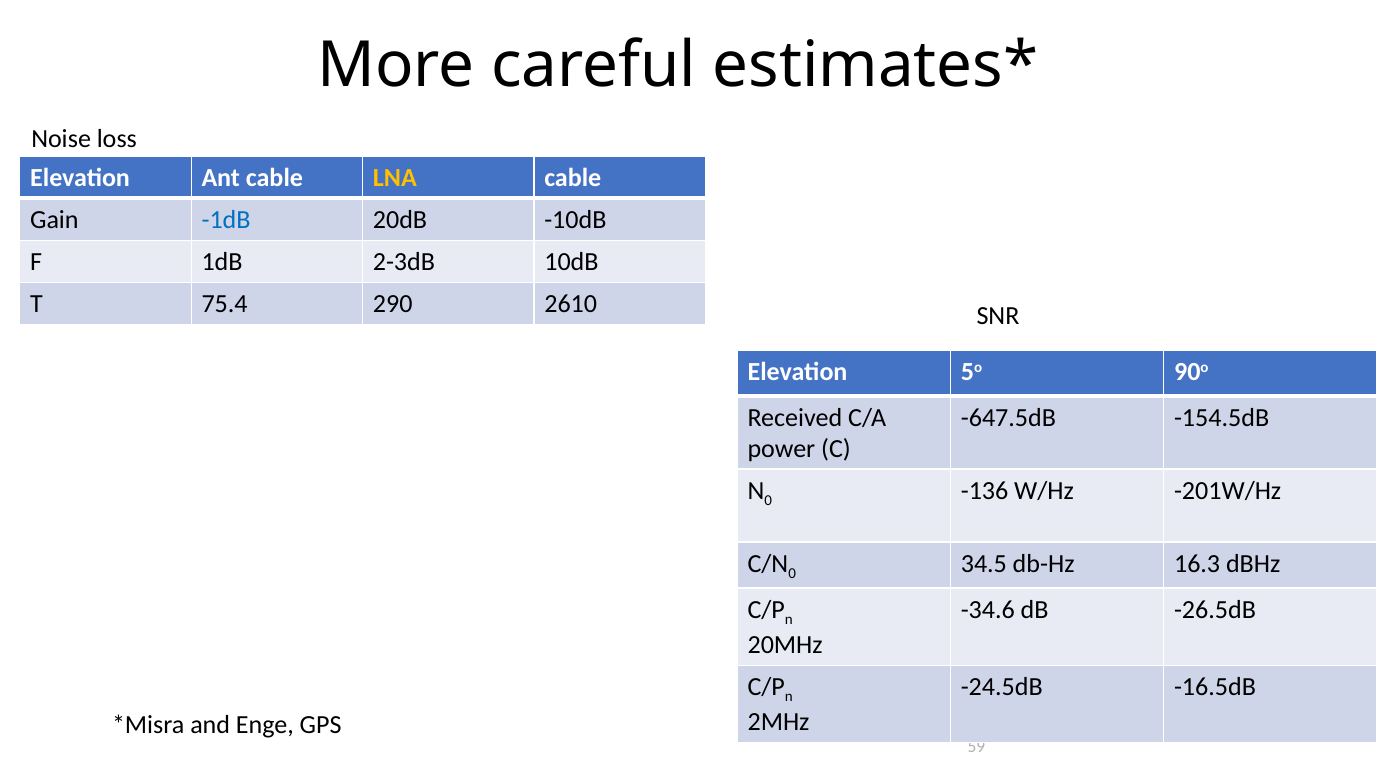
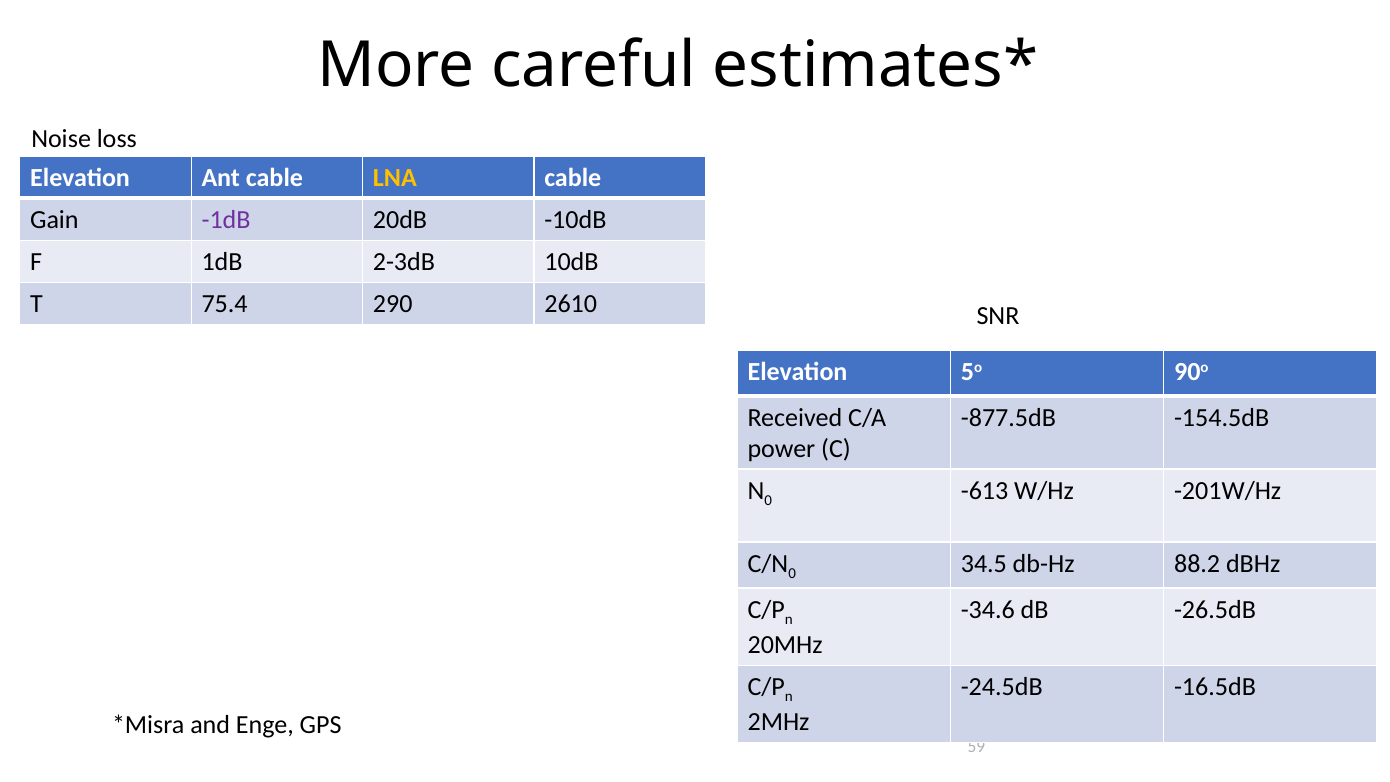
-1dB colour: blue -> purple (226, 220)
-647.5dB: -647.5dB -> -877.5dB (1008, 417)
-136: -136 -> -613 (985, 490)
16.3: 16.3 -> 88.2 (1197, 563)
